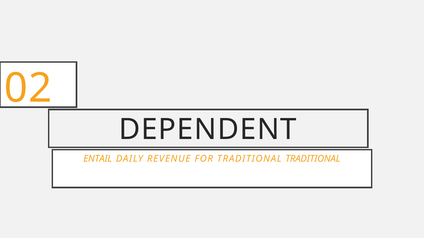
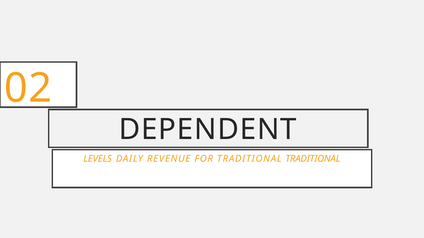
ENTAIL: ENTAIL -> LEVELS (98, 159)
